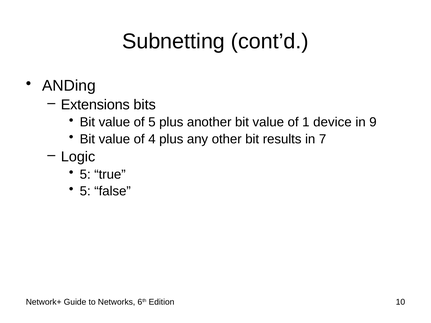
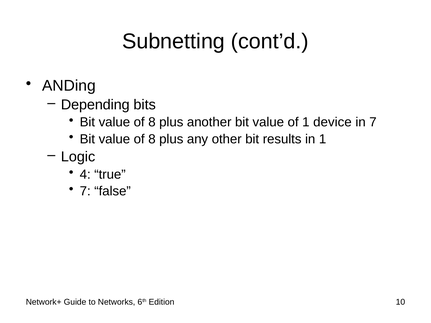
Extensions: Extensions -> Depending (95, 105)
5: 5 -> 8 (152, 122)
in 9: 9 -> 7 (373, 122)
4: 4 -> 8 (152, 139)
in 7: 7 -> 1 (323, 139)
5: 5 -> 4 (85, 174)
5: 5 -> 7 (85, 191)
